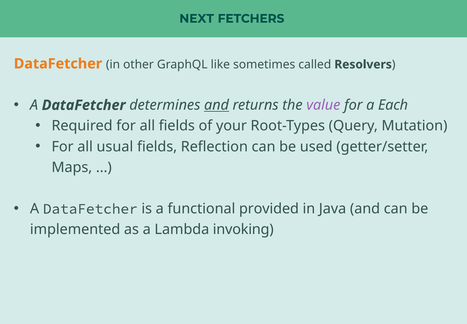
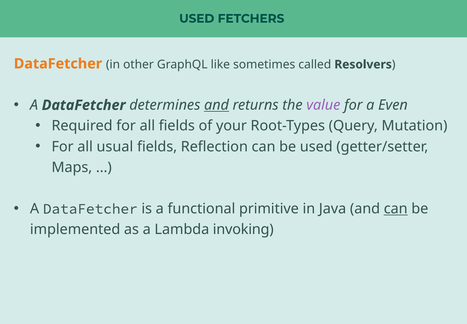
NEXT: NEXT -> USED (197, 19)
Each: Each -> Even (393, 105)
provided: provided -> primitive (269, 208)
can underline: none -> present (396, 208)
